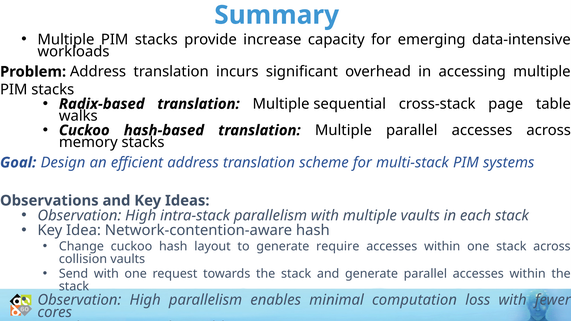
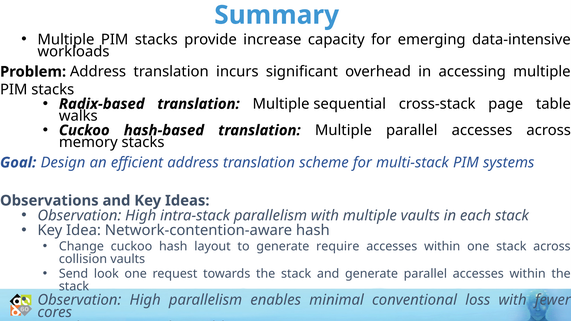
Send with: with -> look (106, 274)
computation: computation -> conventional (415, 300)
